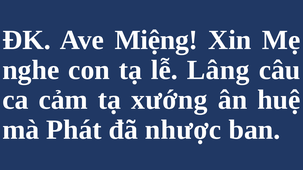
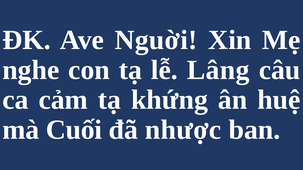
Miệng: Miệng -> Nguời (156, 40)
xướng: xướng -> khứng (169, 100)
Phát: Phát -> Cuối (74, 130)
